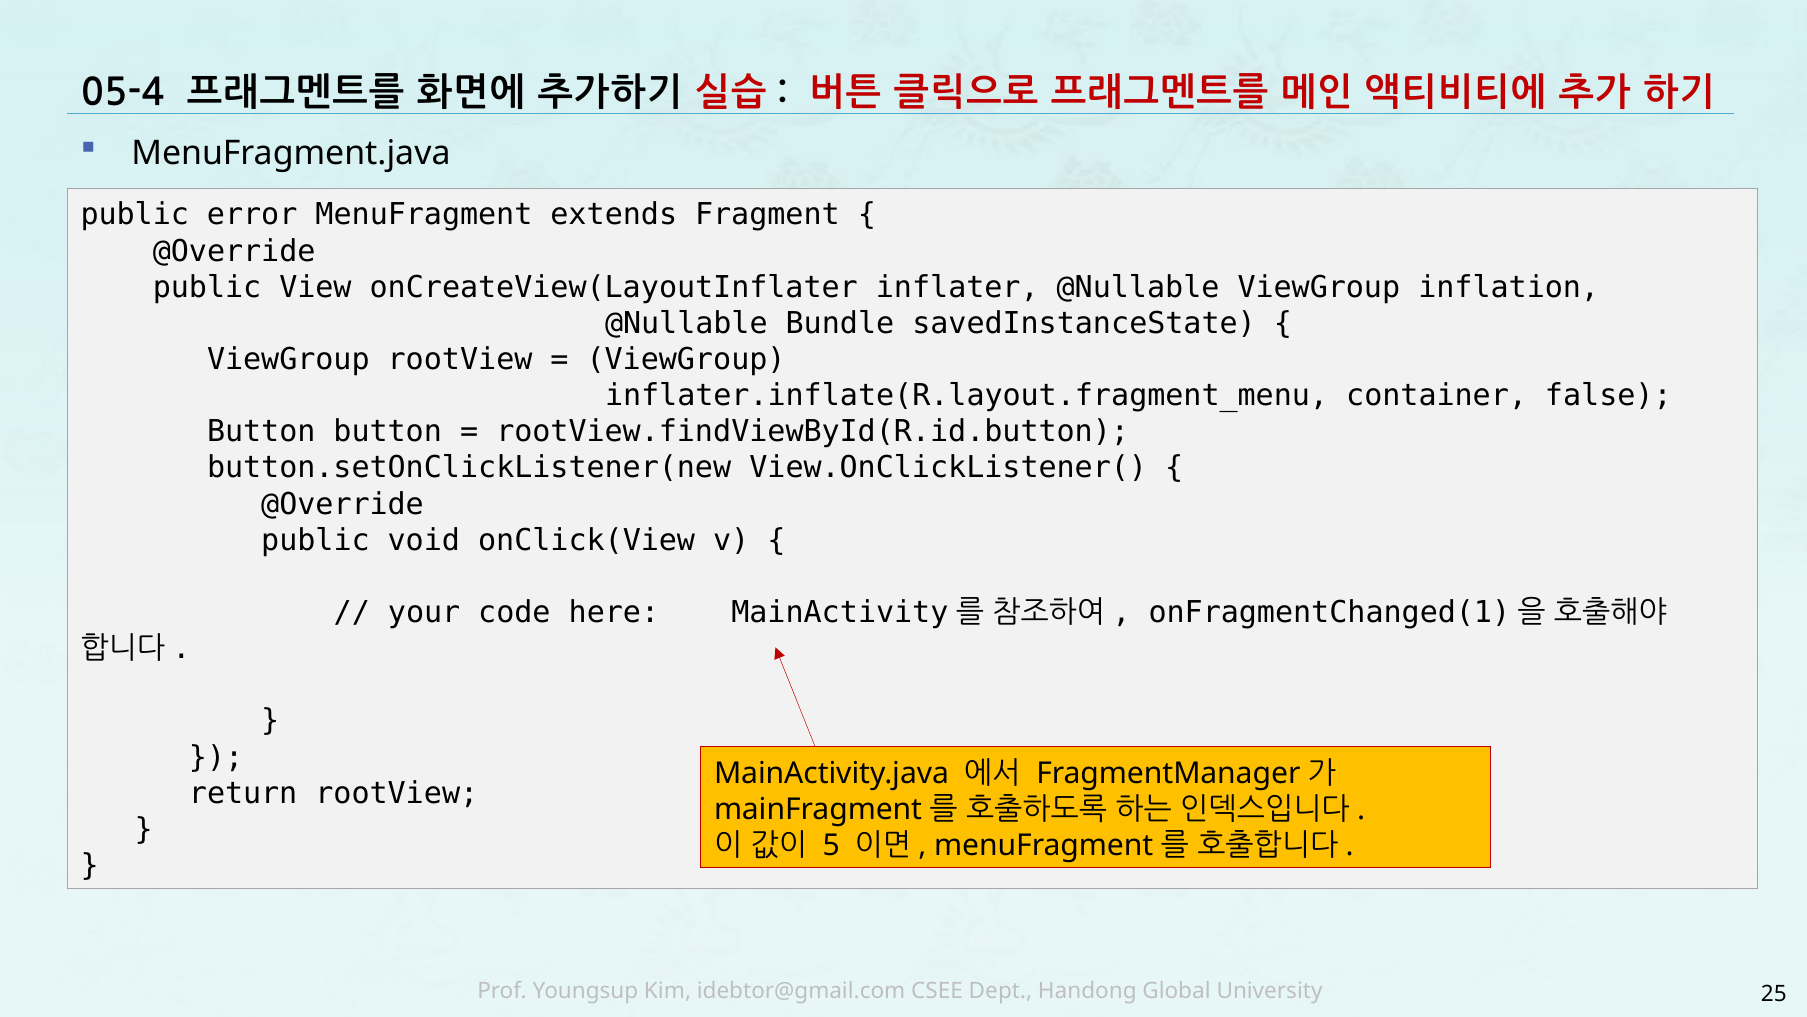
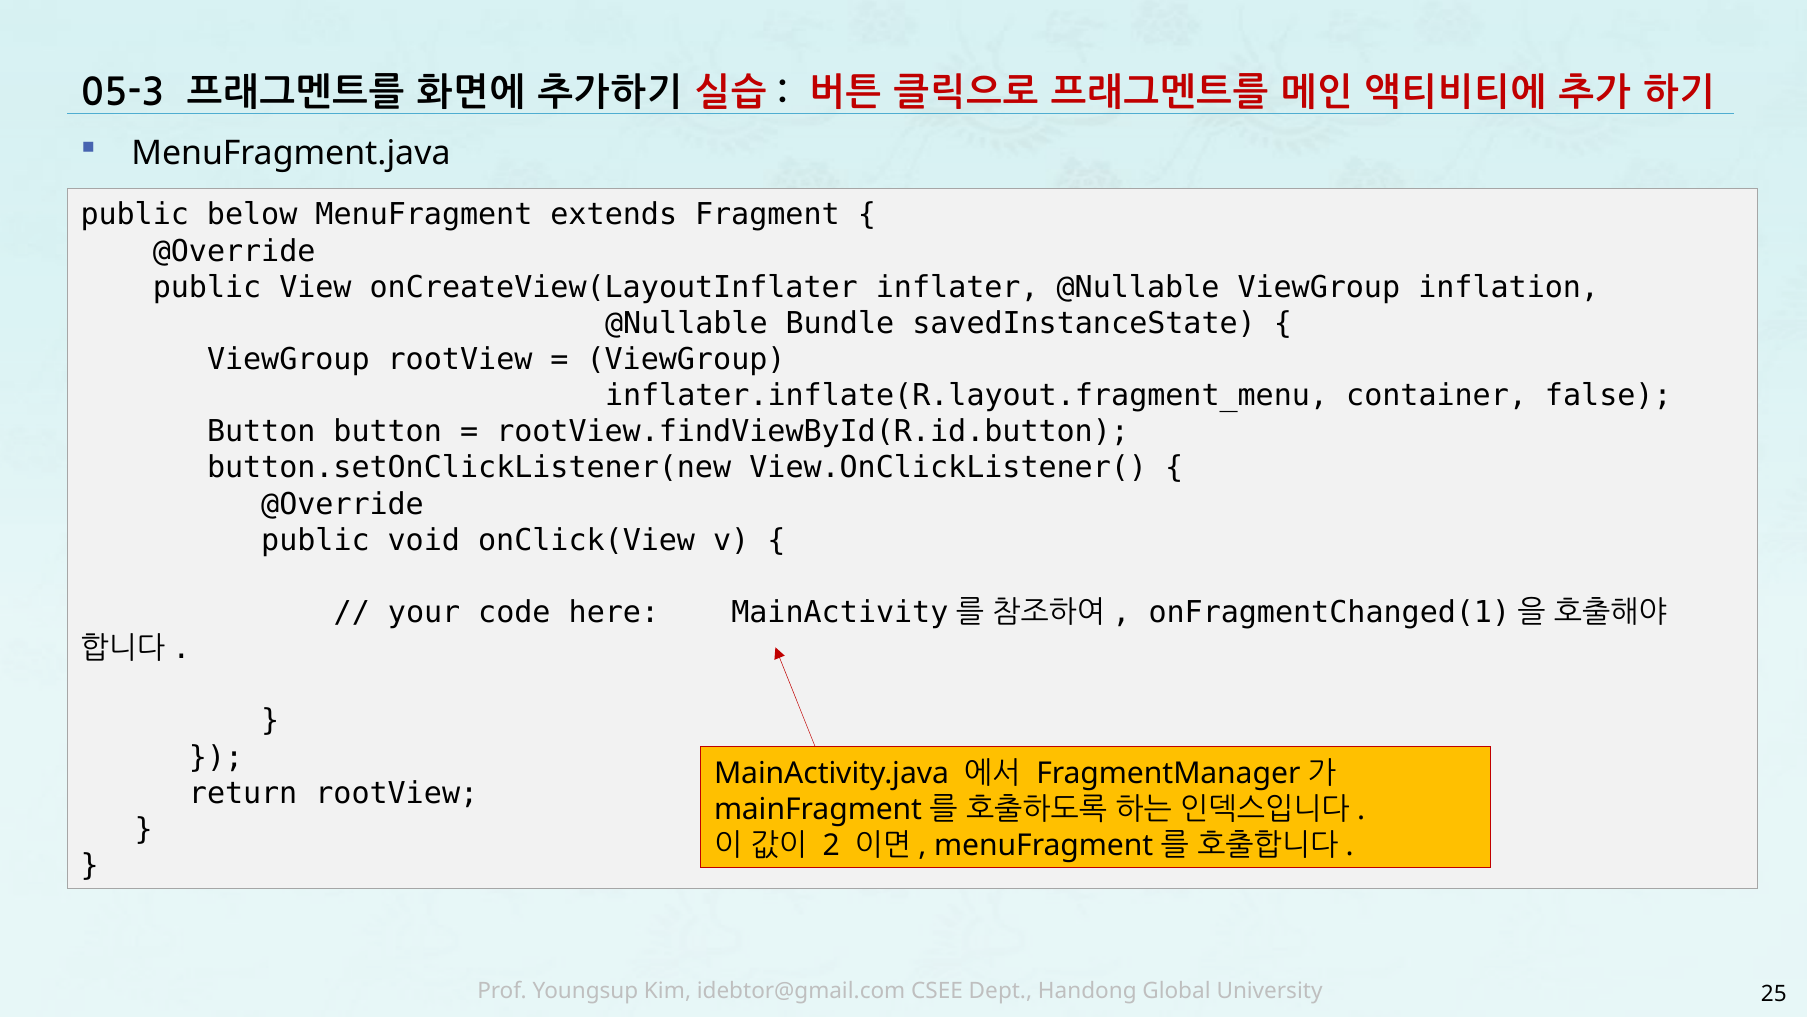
05-4: 05-4 -> 05-3 (123, 93)
error: error -> below (252, 215)
5: 5 -> 2 (831, 845)
